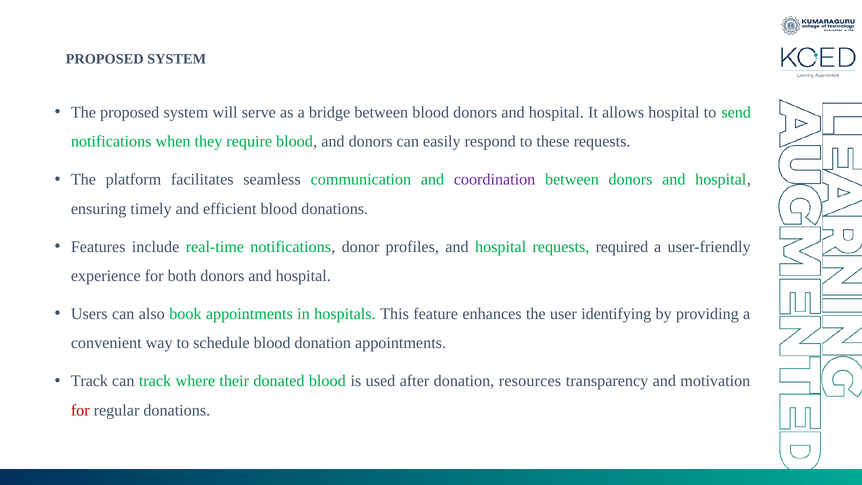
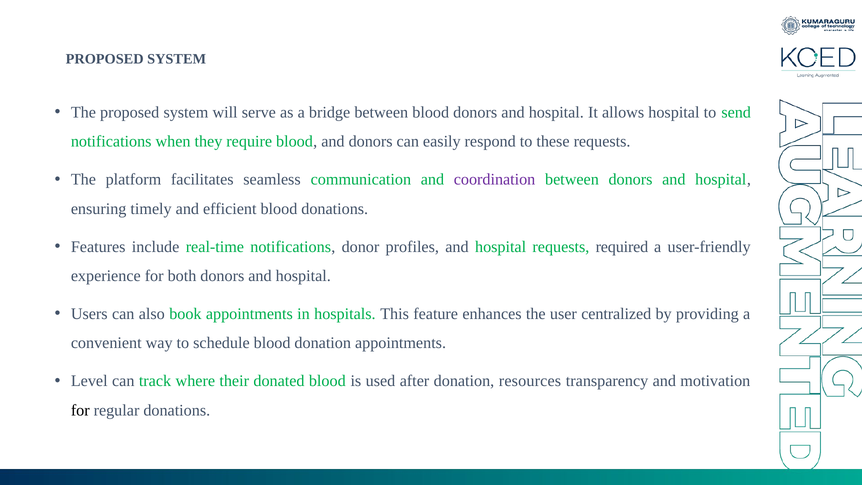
identifying: identifying -> centralized (616, 314)
Track: Track -> Level (89, 381)
for colour: red -> black (80, 410)
